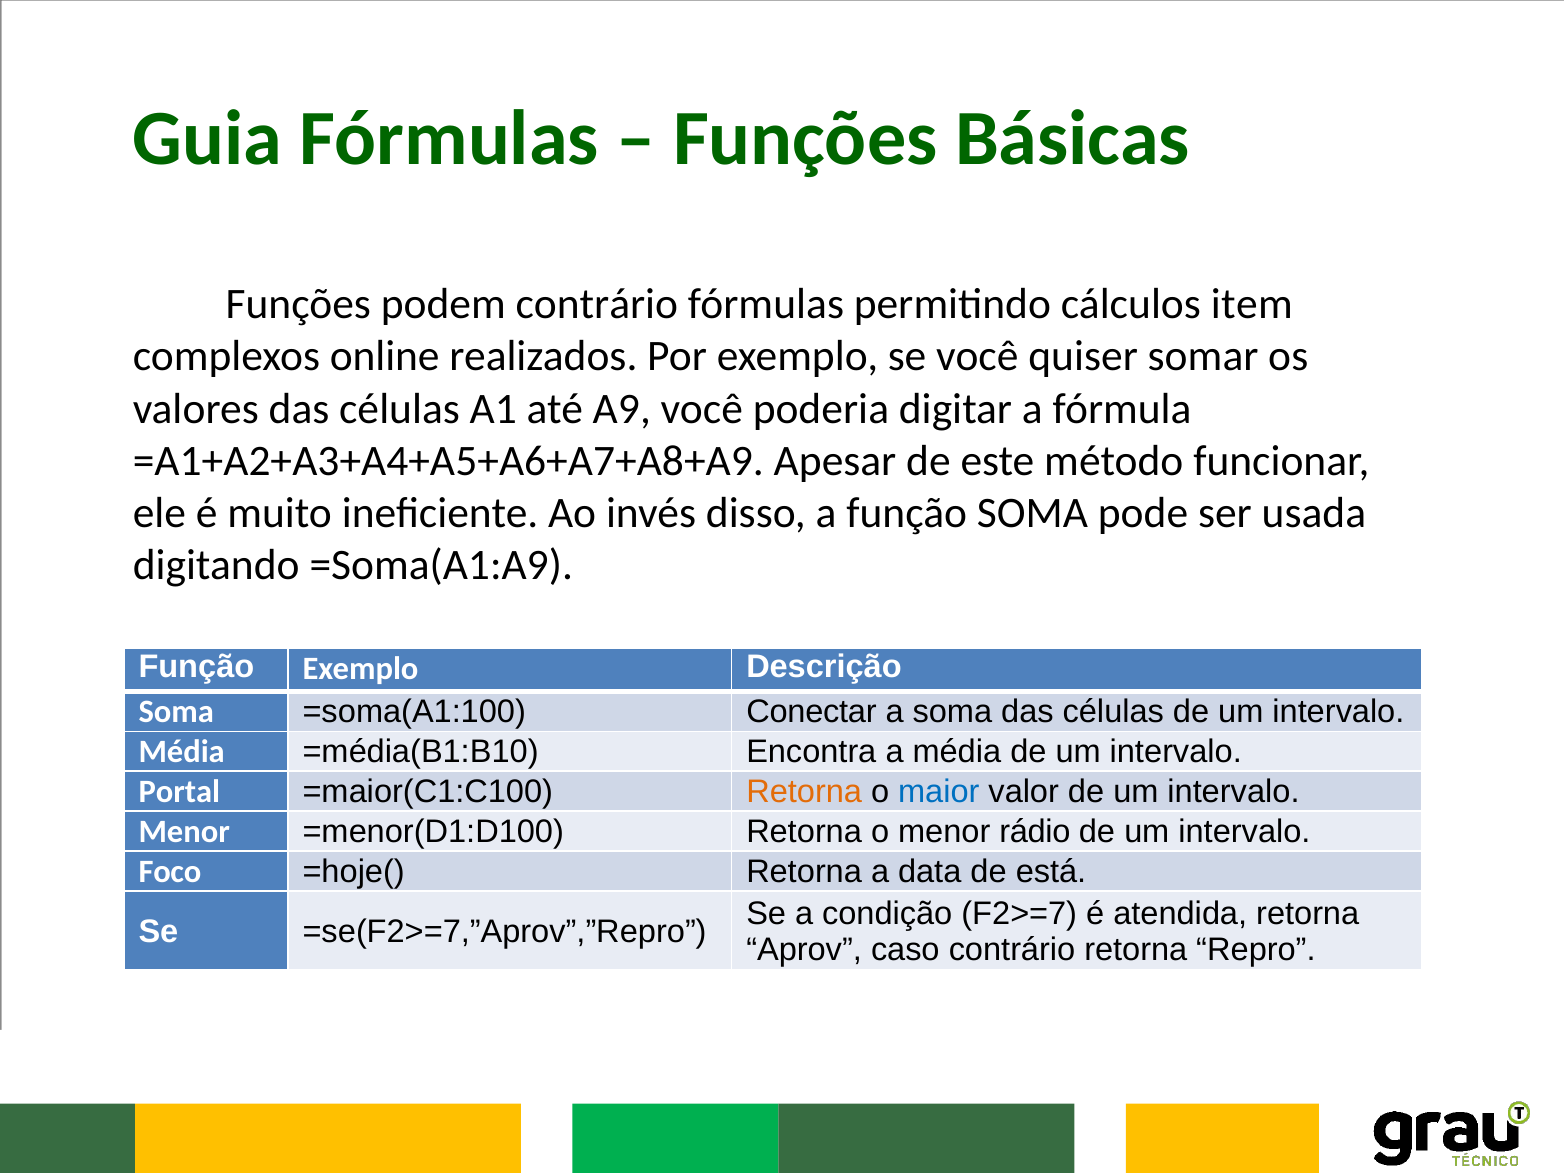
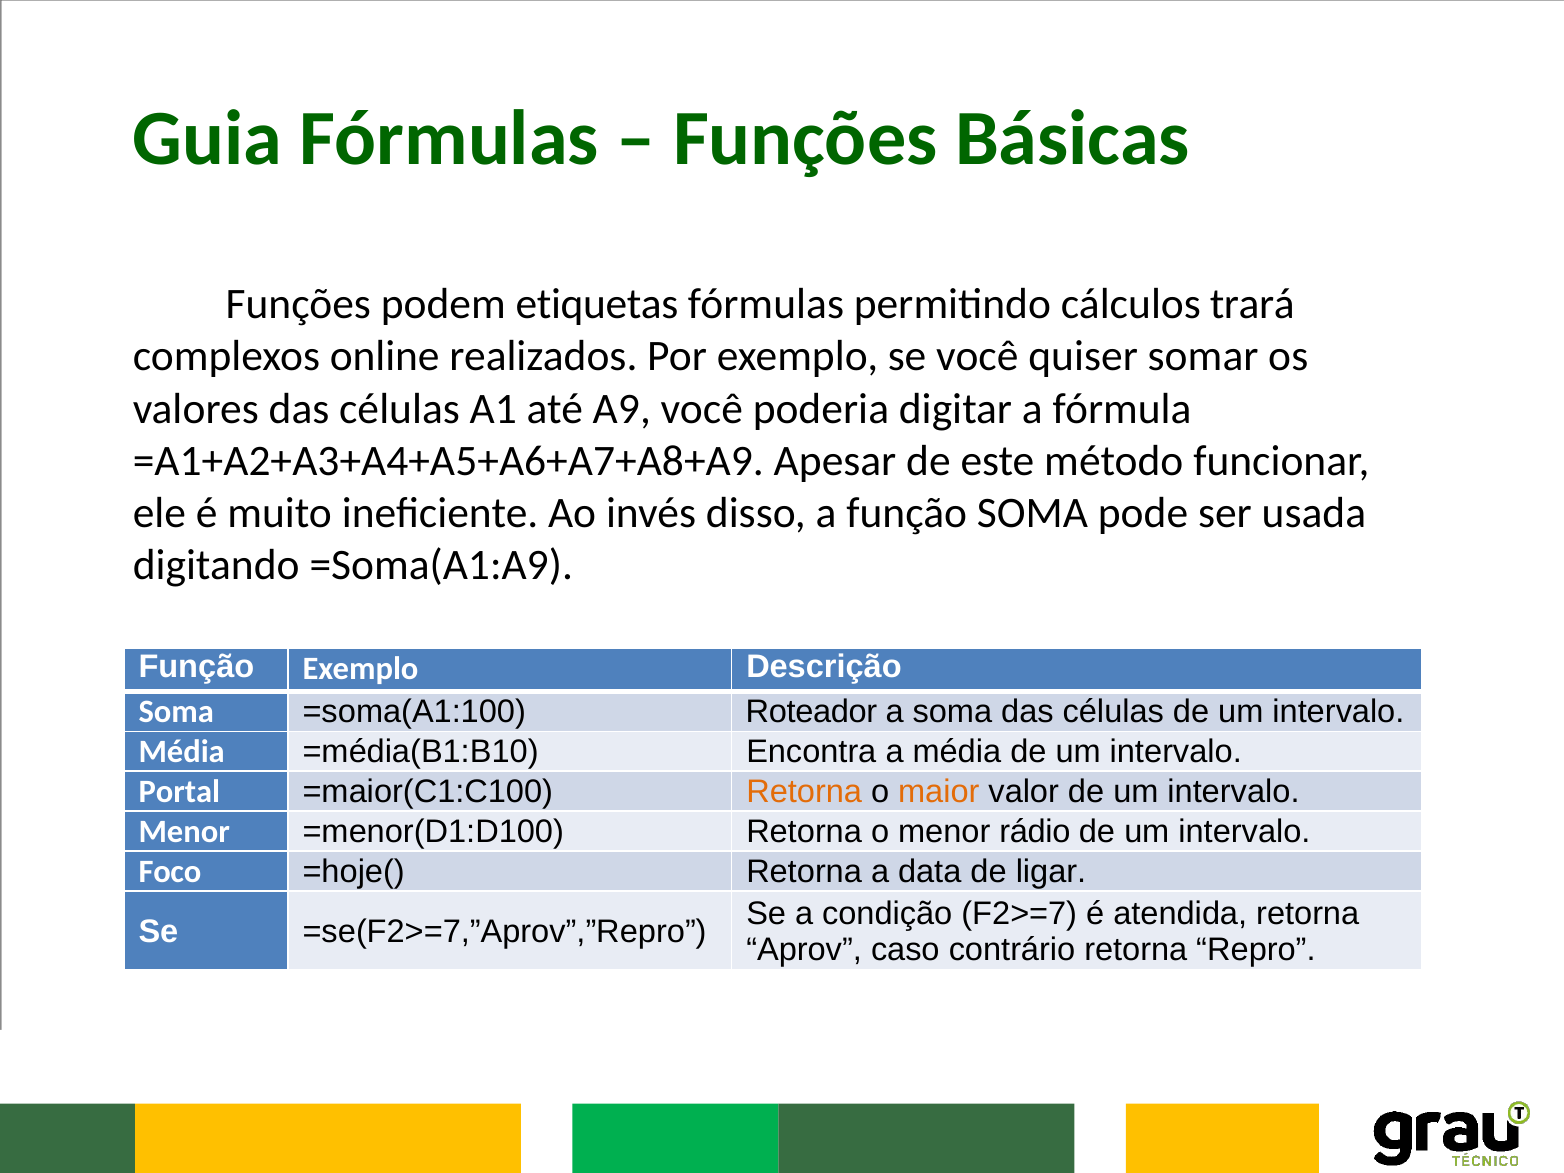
podem contrário: contrário -> etiquetas (597, 304)
item: item -> trará (1252, 304)
Conectar: Conectar -> Roteador (811, 712)
maior colour: blue -> orange (939, 792)
está: está -> ligar (1051, 872)
